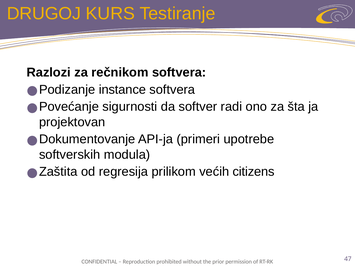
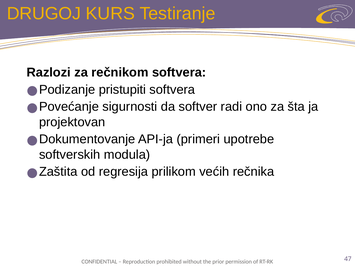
instance: instance -> pristupiti (122, 90)
citizens: citizens -> rečnika (253, 172)
